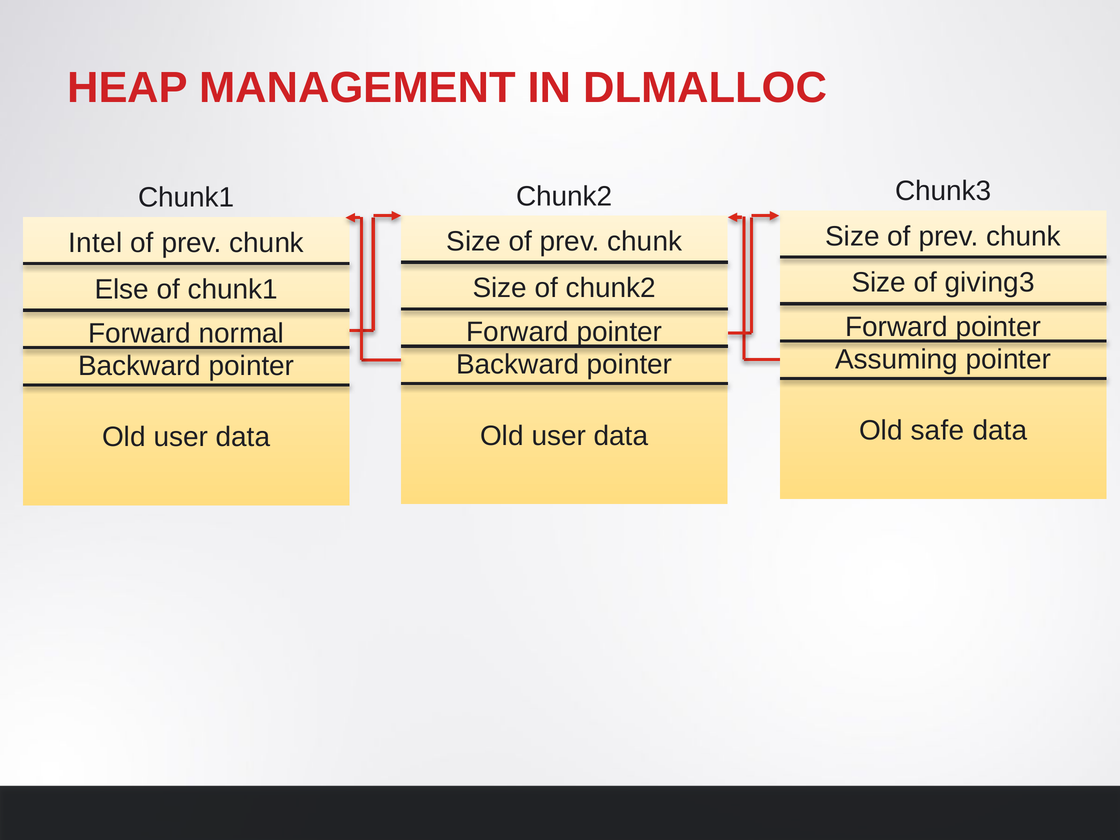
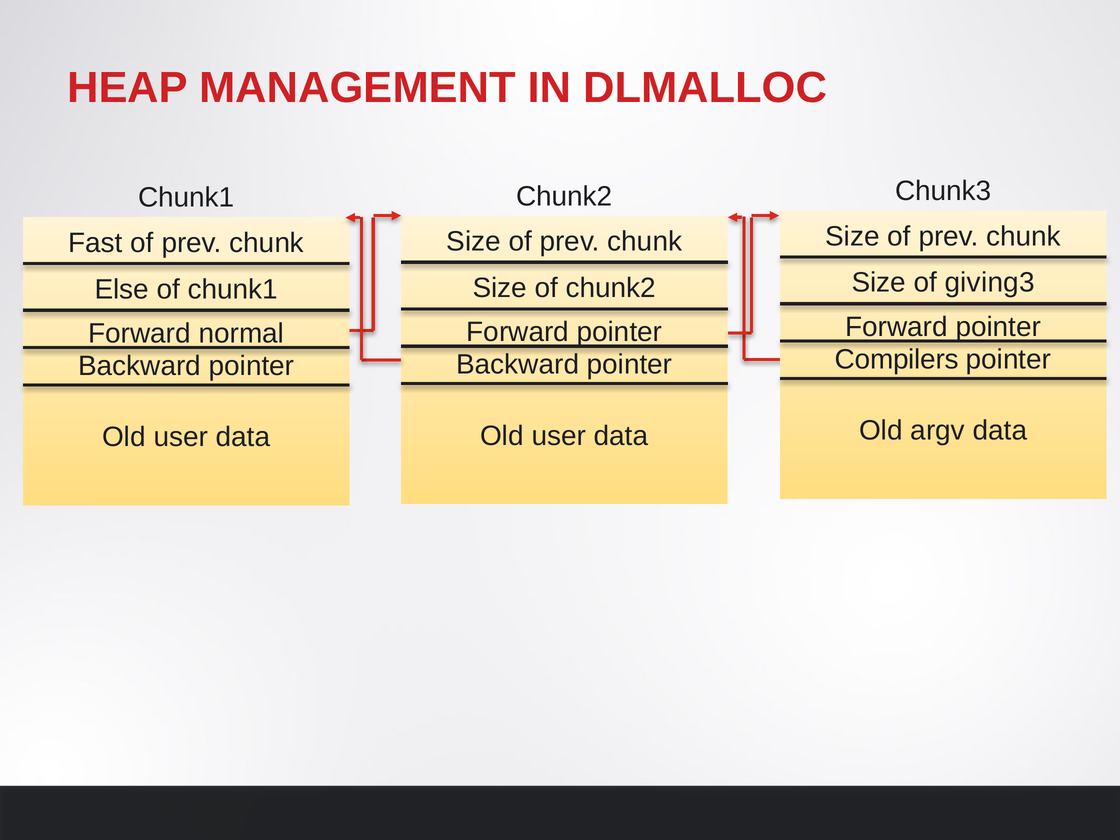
Intel: Intel -> Fast (96, 243)
Assuming: Assuming -> Compilers (897, 359)
safe: safe -> argv (938, 431)
